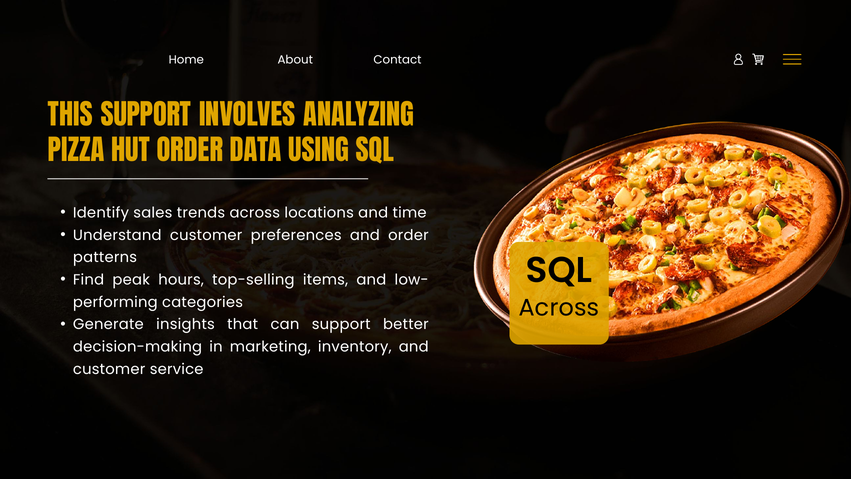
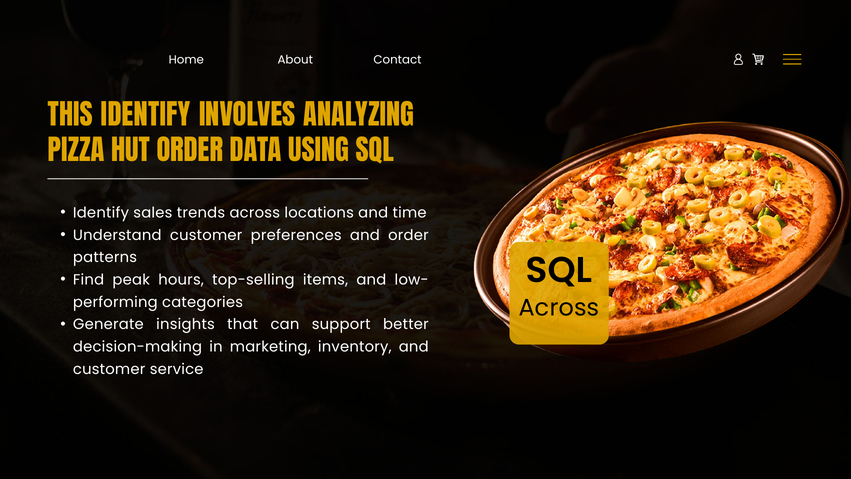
THIS SUPPORT: SUPPORT -> IDENTIFY (146, 116)
